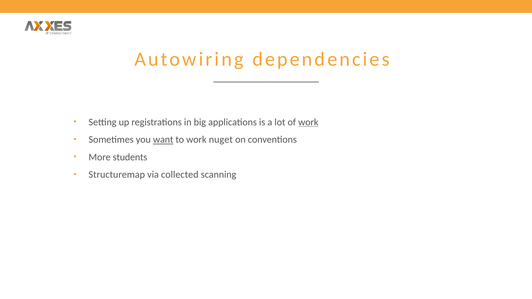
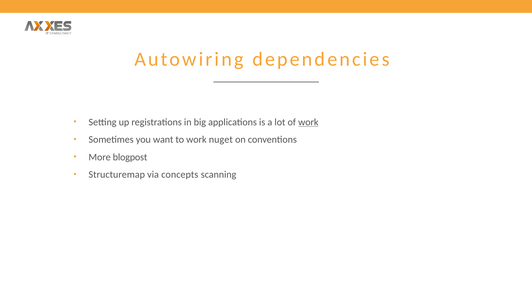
want underline: present -> none (163, 140)
students: students -> blogpost (130, 157)
collected: collected -> concepts (180, 175)
